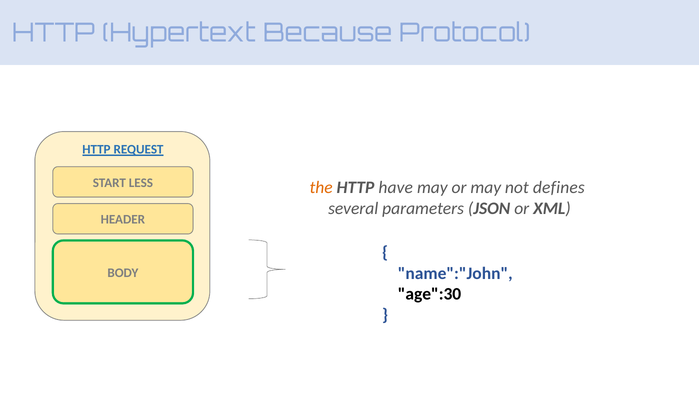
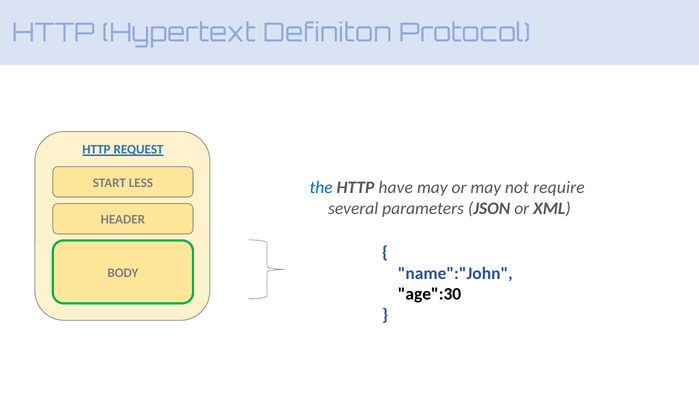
Because: Because -> Definiton (328, 33)
the colour: orange -> blue (321, 187)
defines: defines -> require (559, 187)
